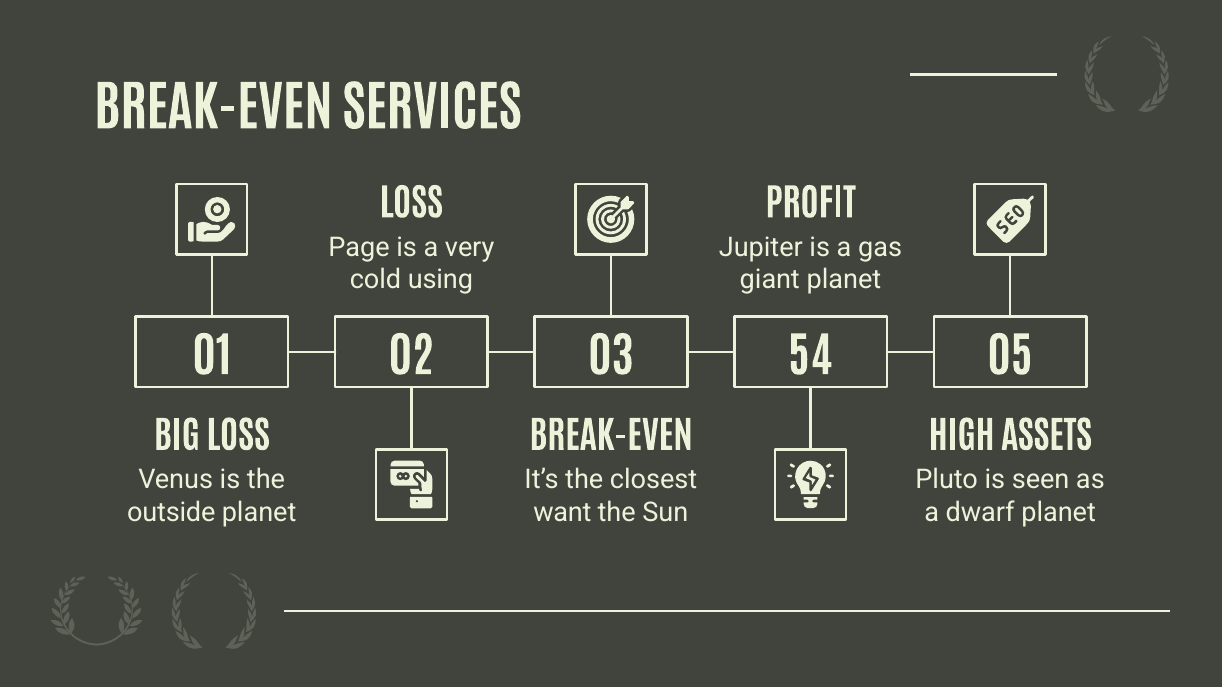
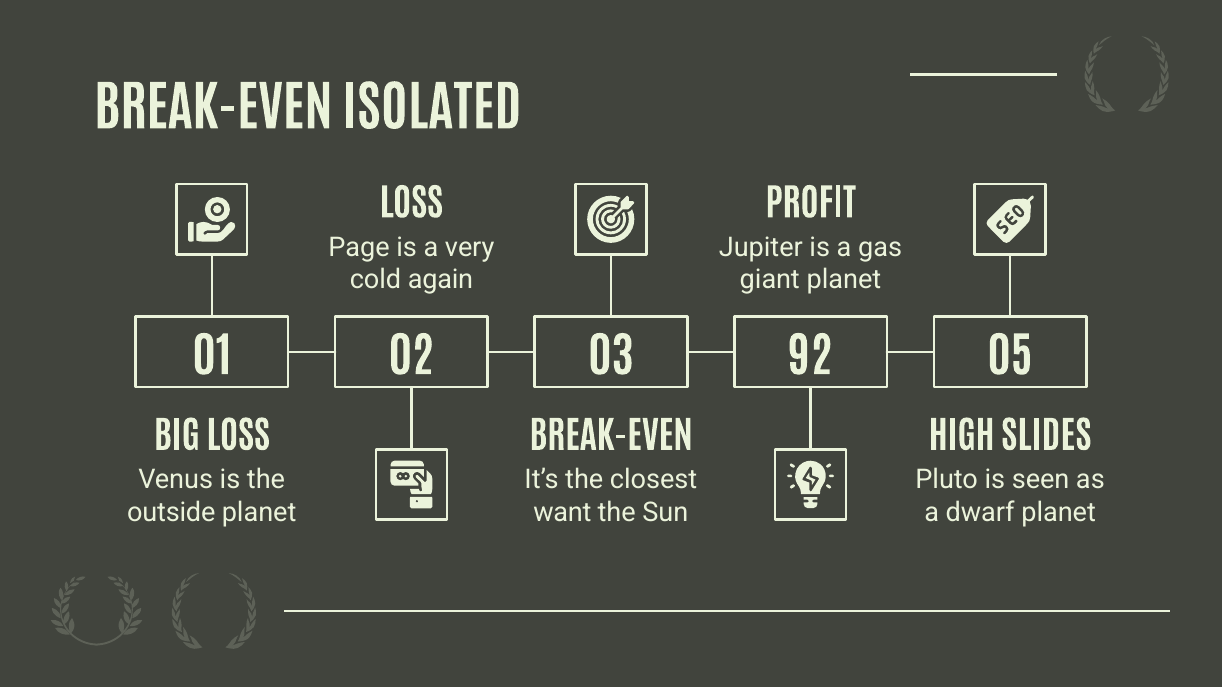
SERVICES: SERVICES -> ISOLATED (432, 111)
using: using -> again (440, 280)
54: 54 -> 92 (810, 359)
ASSETS: ASSETS -> SLIDES (1046, 438)
